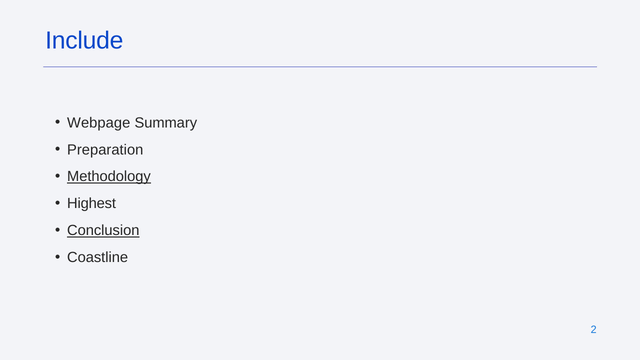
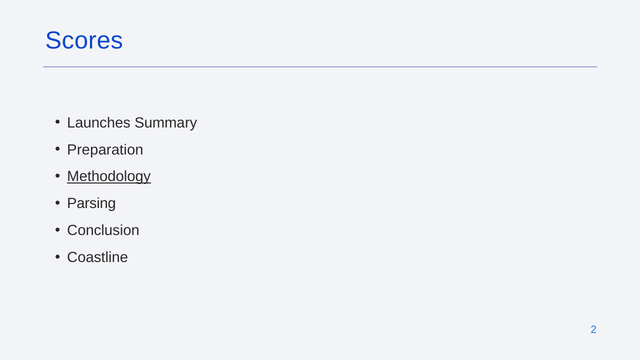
Include: Include -> Scores (84, 40)
Webpage: Webpage -> Launches (99, 123)
Highest: Highest -> Parsing (92, 204)
Conclusion underline: present -> none (103, 231)
